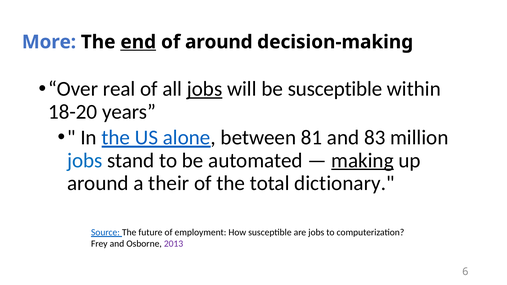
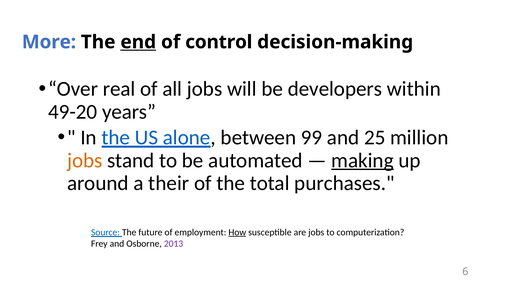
of around: around -> control (219, 42)
jobs underline: present -> none (205, 89)
be susceptible: susceptible -> developers (335, 89)
18-20: 18-20 -> 49-20 (73, 112)
81: 81 -> 99 (312, 138)
83: 83 -> 25 (375, 138)
jobs colour: blue -> orange (85, 160)
dictionary: dictionary -> purchases (344, 183)
How underline: none -> present (237, 232)
